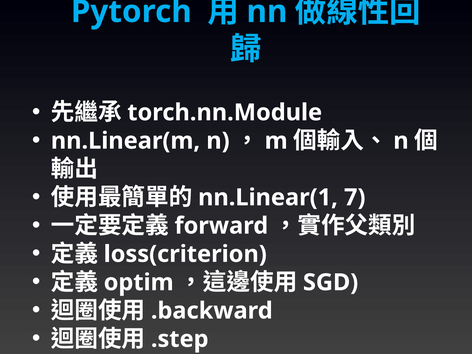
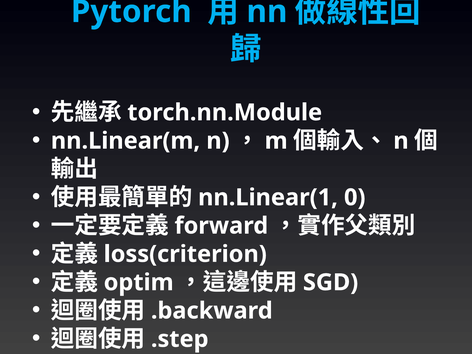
7: 7 -> 0 (355, 197)
